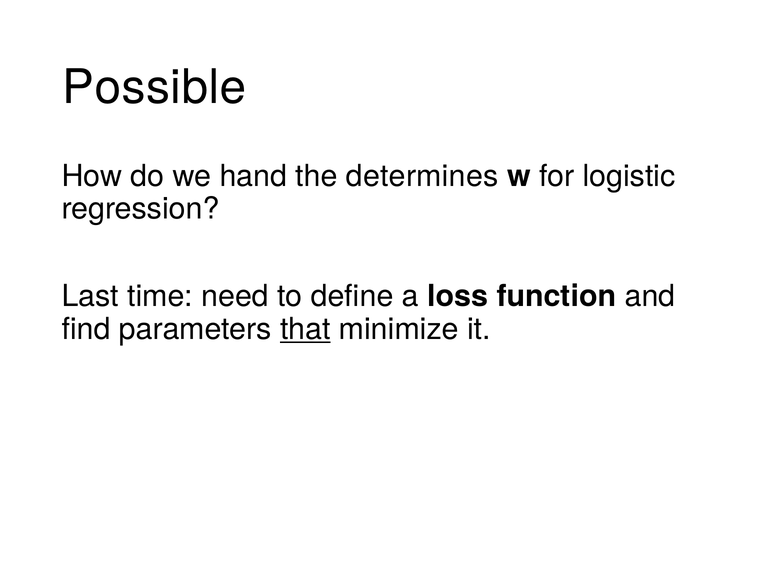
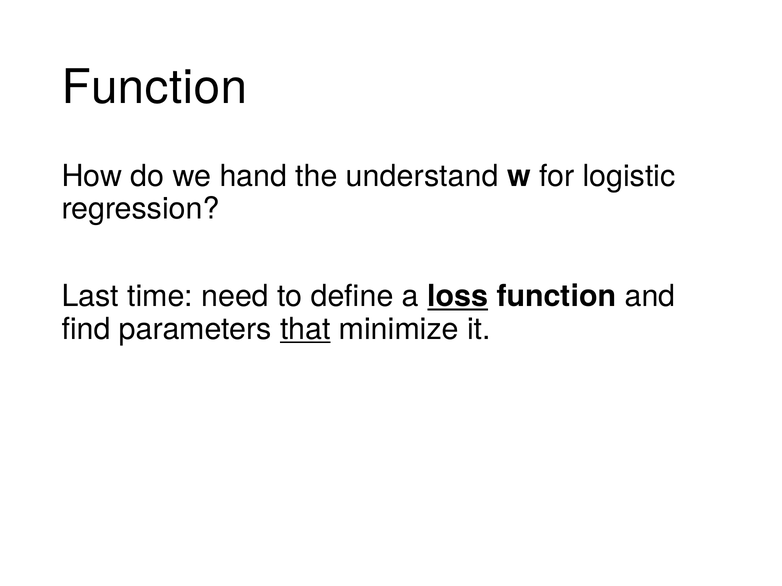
Possible: Possible -> Function (154, 88)
determines: determines -> understand (422, 176)
loss underline: none -> present (458, 297)
